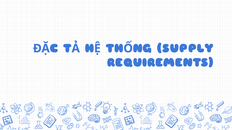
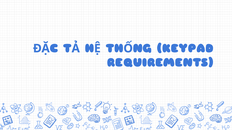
SUPPLY: SUPPLY -> KEYPAD (185, 49)
